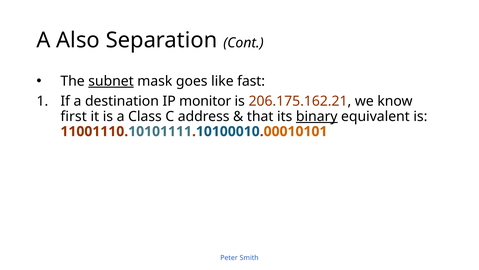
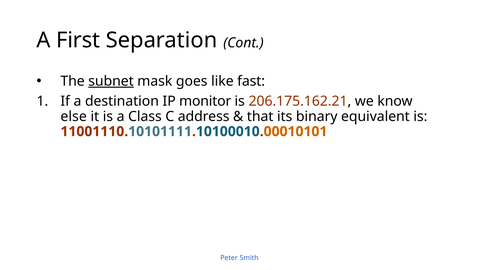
Also: Also -> First (78, 40)
first: first -> else (74, 116)
binary underline: present -> none (317, 116)
